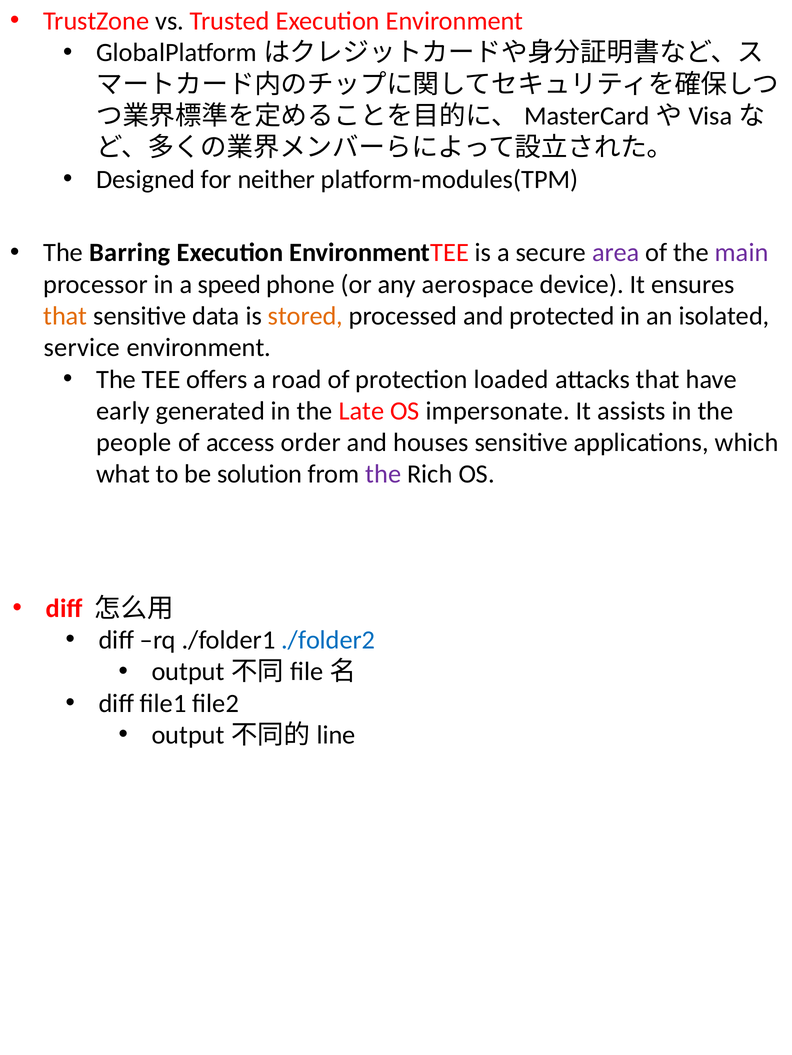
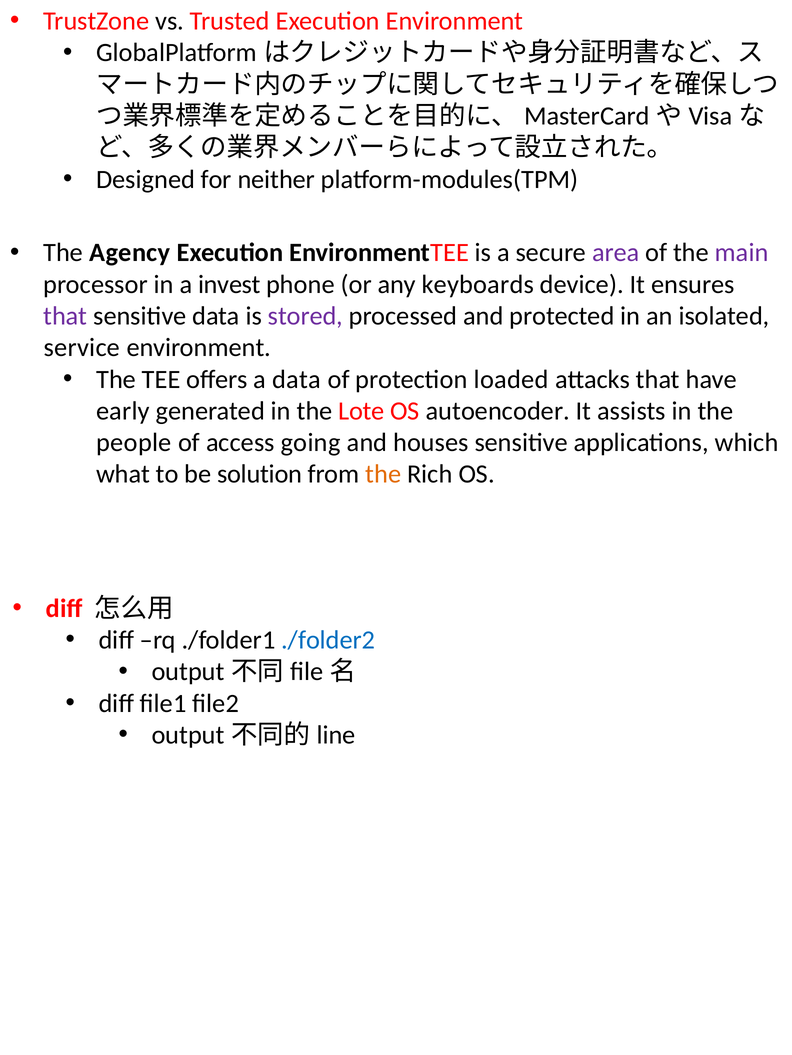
Barring: Barring -> Agency (130, 253)
speed: speed -> invest (229, 285)
aerospace: aerospace -> keyboards (478, 285)
that colour: orange -> purple (65, 316)
stored colour: orange -> purple (305, 316)
a road: road -> data (297, 380)
Late: Late -> Lote (362, 411)
impersonate: impersonate -> autoencoder (498, 411)
order: order -> going (311, 443)
the colour: purple -> orange (383, 475)
